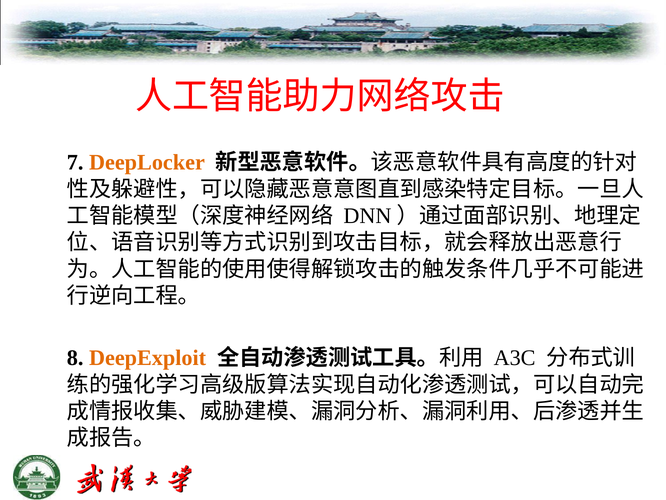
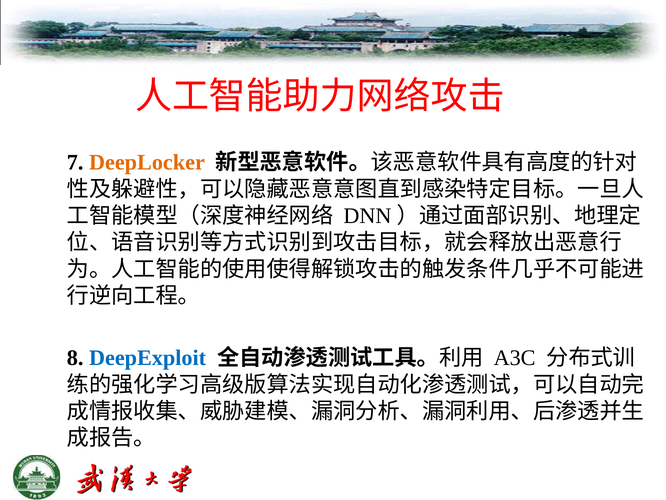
DeepExploit colour: orange -> blue (148, 358)
